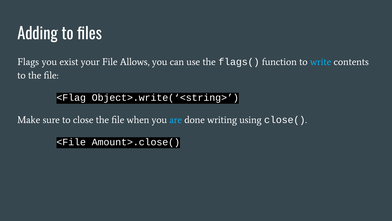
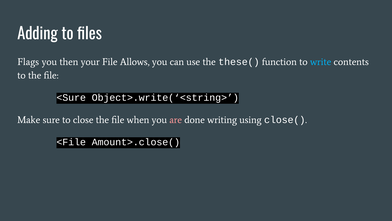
exist: exist -> then (69, 62)
flags(: flags( -> these( (239, 62)
<Flag: <Flag -> <Sure (71, 97)
are colour: light blue -> pink (176, 120)
